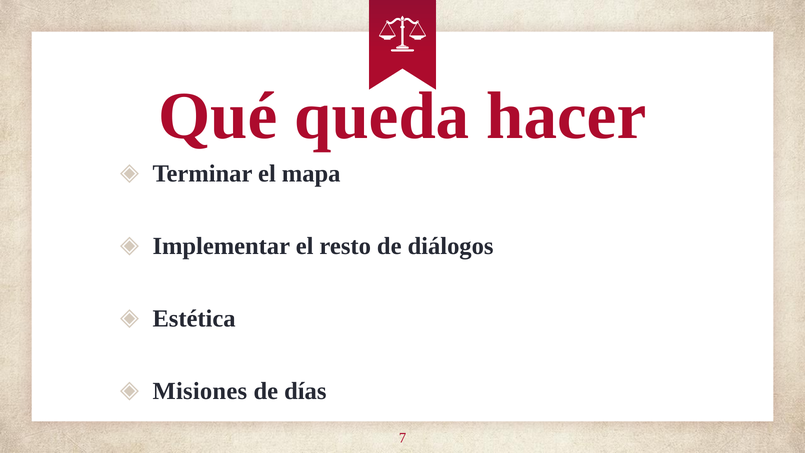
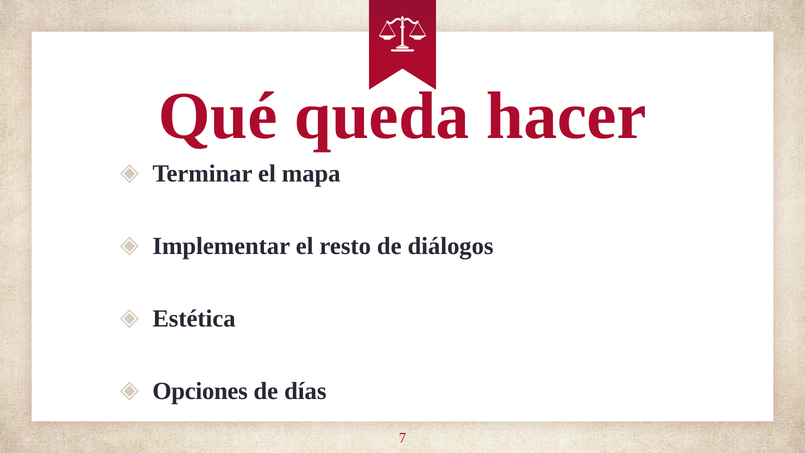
Misiones: Misiones -> Opciones (200, 391)
